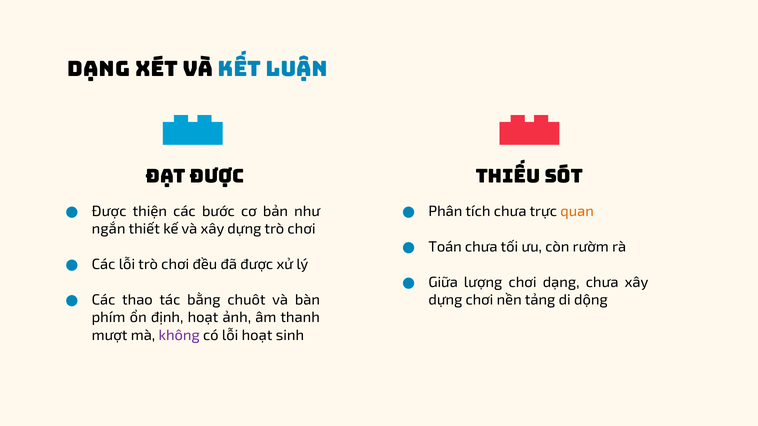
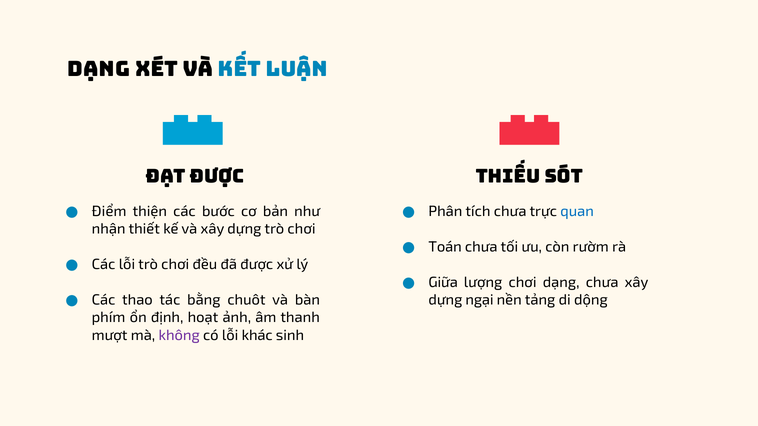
quan colour: orange -> blue (577, 212)
Được: Được -> Điểm (109, 212)
ngắn: ngắn -> nhận (109, 229)
dựng chơi: chơi -> ngại (480, 300)
lỗi hoạt: hoạt -> khác (257, 336)
